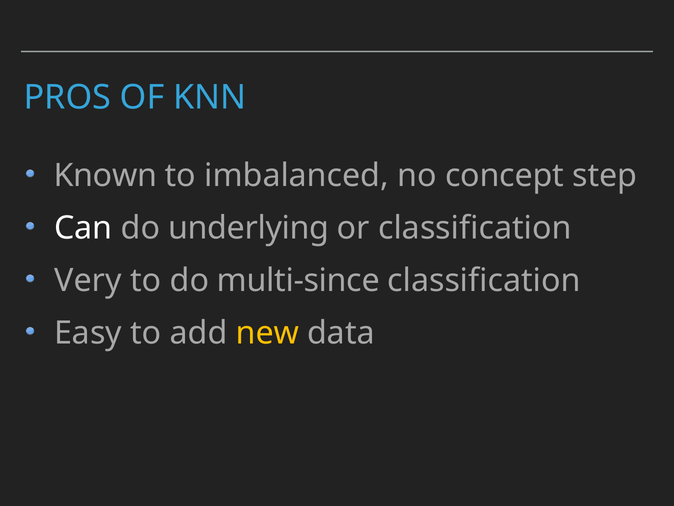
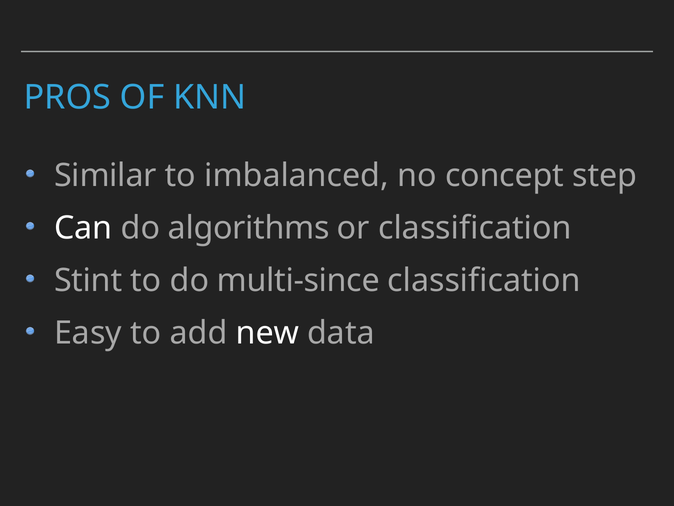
Known: Known -> Similar (105, 175)
underlying: underlying -> algorithms (249, 228)
Very: Very -> Stint (88, 280)
new colour: yellow -> white (267, 333)
